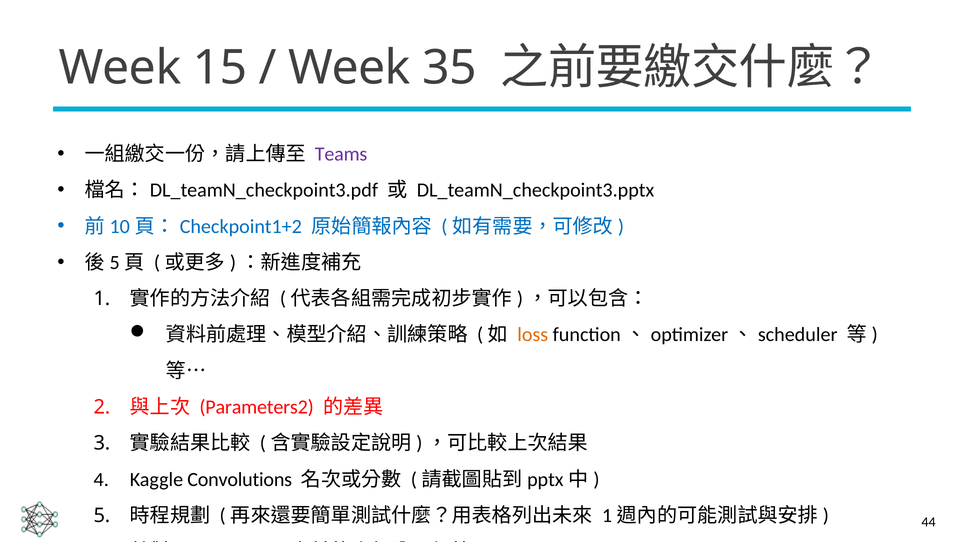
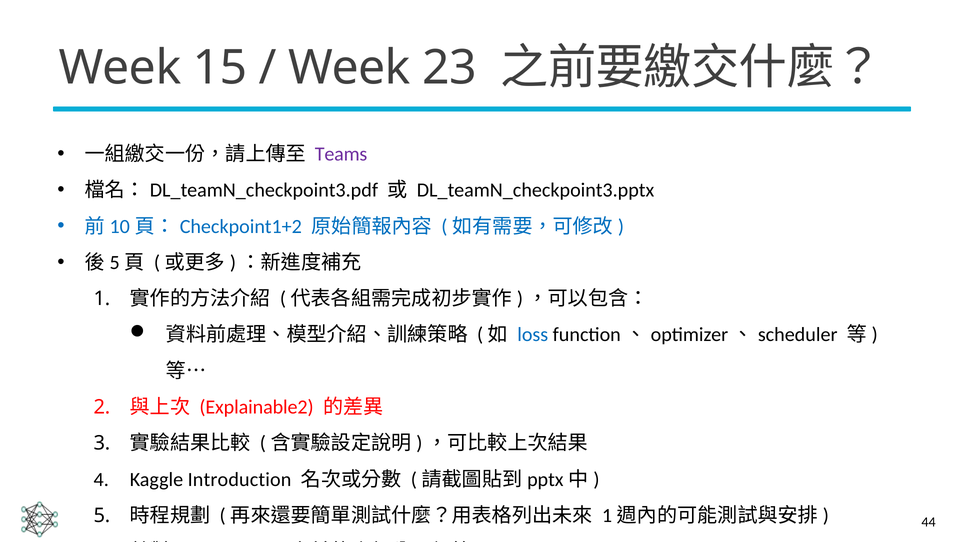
35: 35 -> 23 (450, 68)
loss colour: orange -> blue (533, 335)
Parameters2: Parameters2 -> Explainable2 (257, 407)
Convolutions: Convolutions -> Introduction (240, 480)
